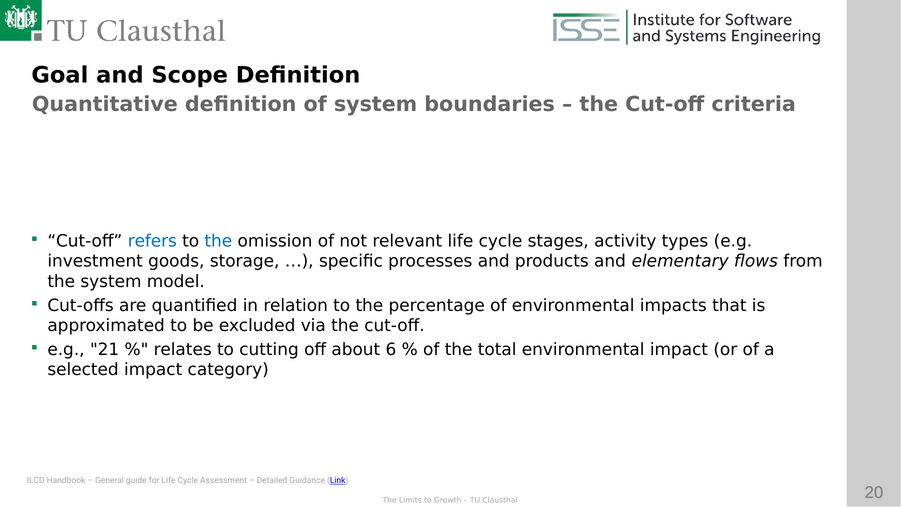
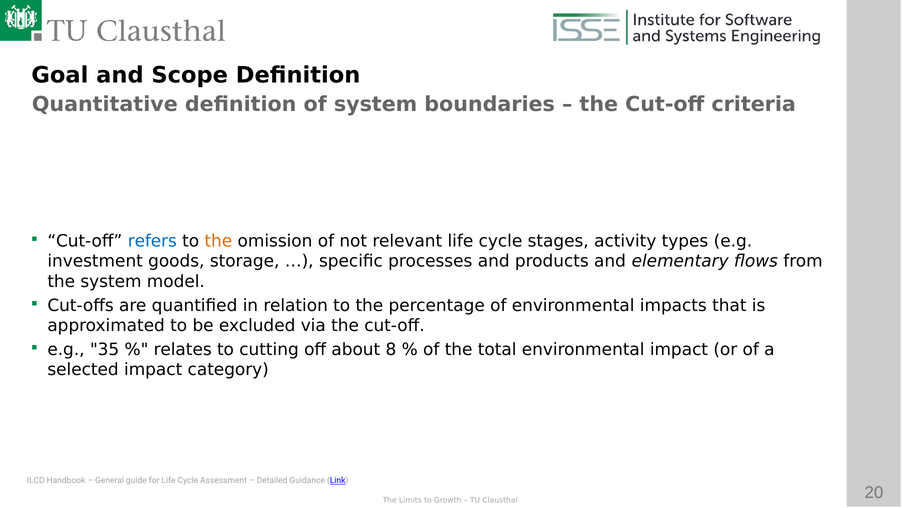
the colour: blue -> orange (218, 241)
21: 21 -> 35 (105, 349)
6: 6 -> 8 (391, 349)
